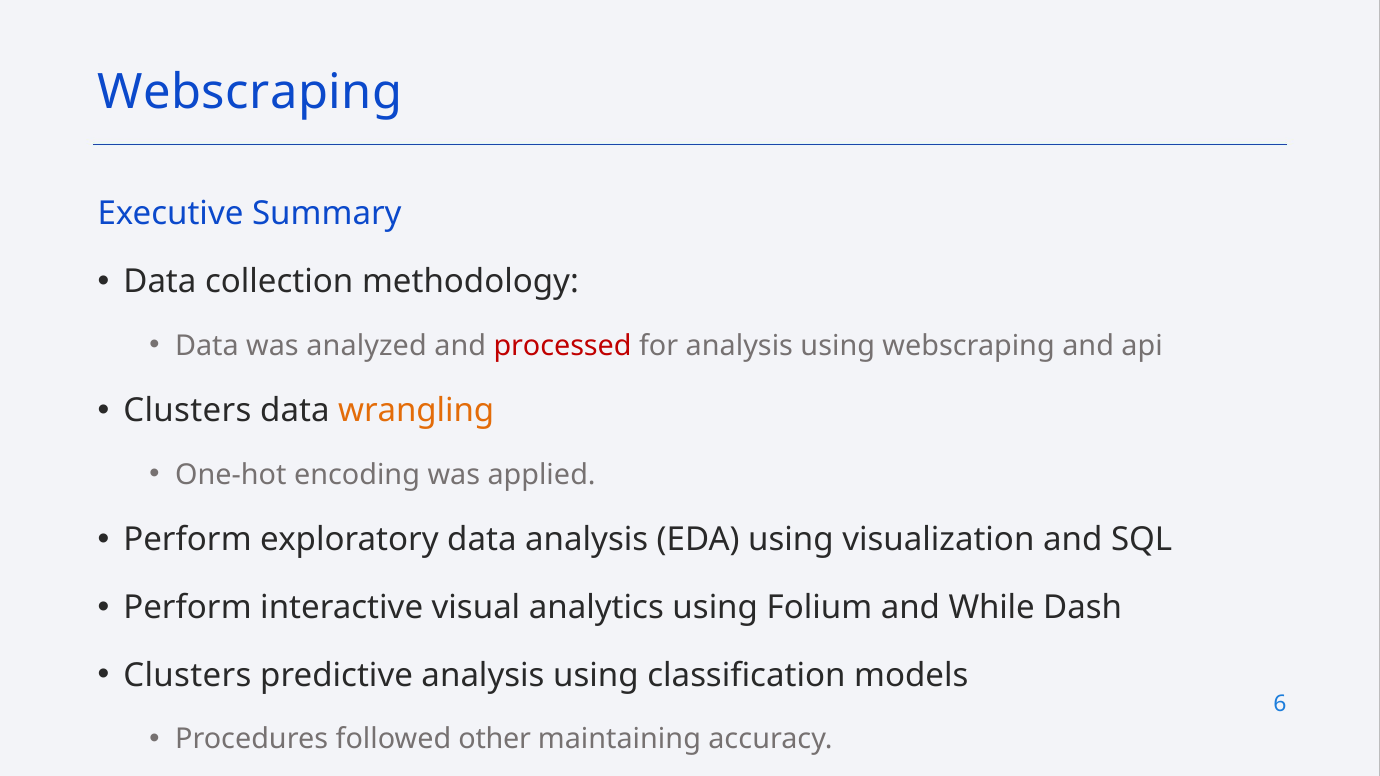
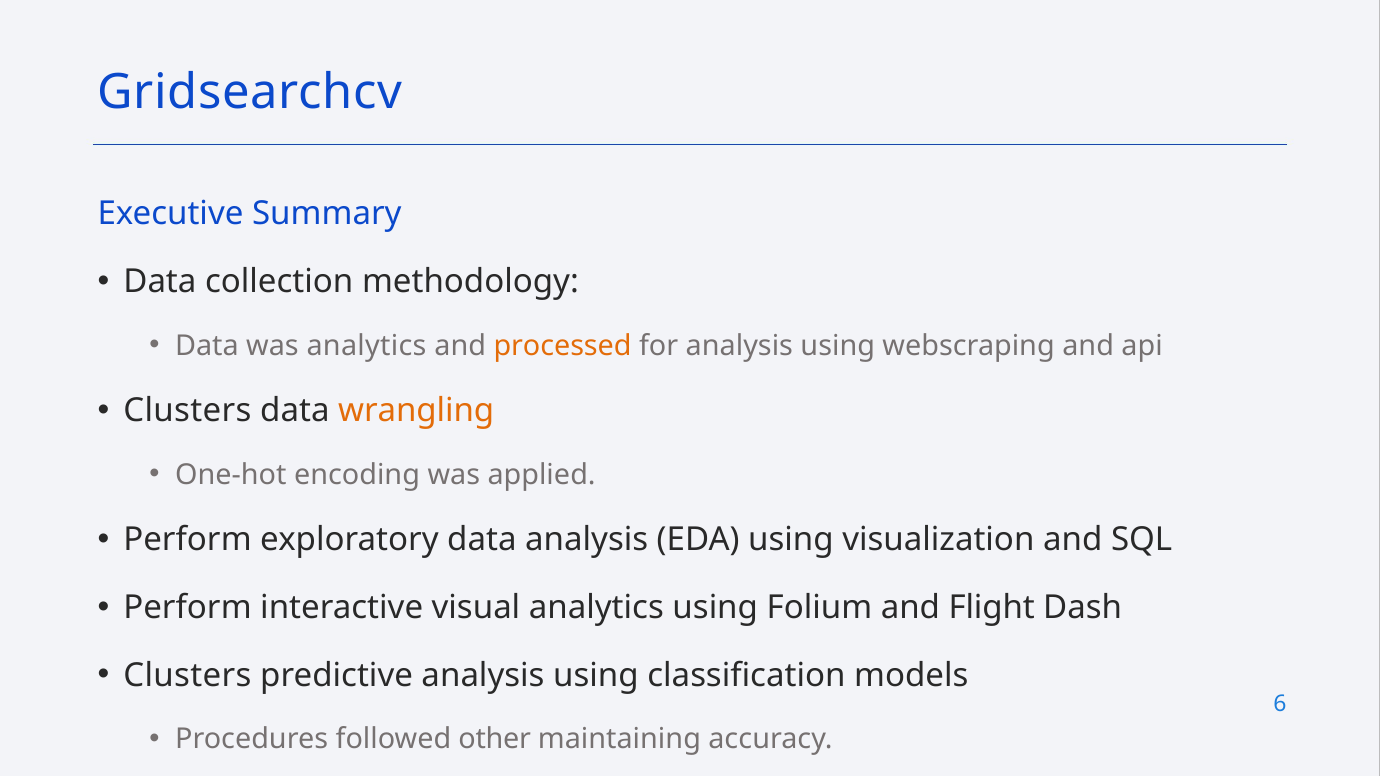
Webscraping: Webscraping -> Gridsearchcv (250, 92)
was analyzed: analyzed -> analytics (366, 346)
processed colour: red -> orange (563, 346)
While: While -> Flight (992, 608)
